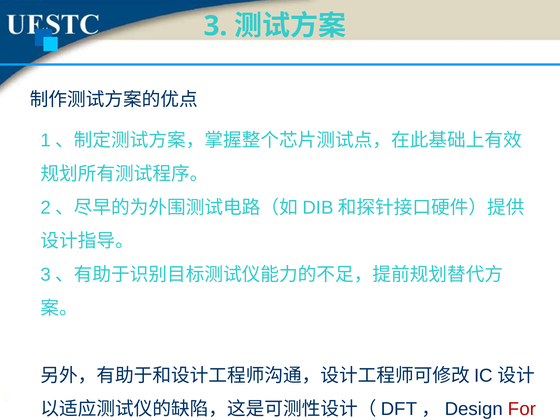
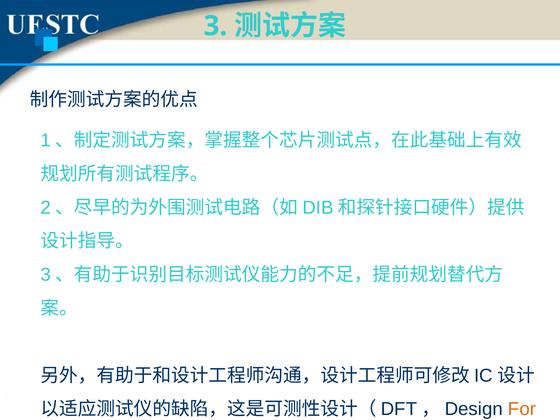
For colour: red -> orange (522, 409)
